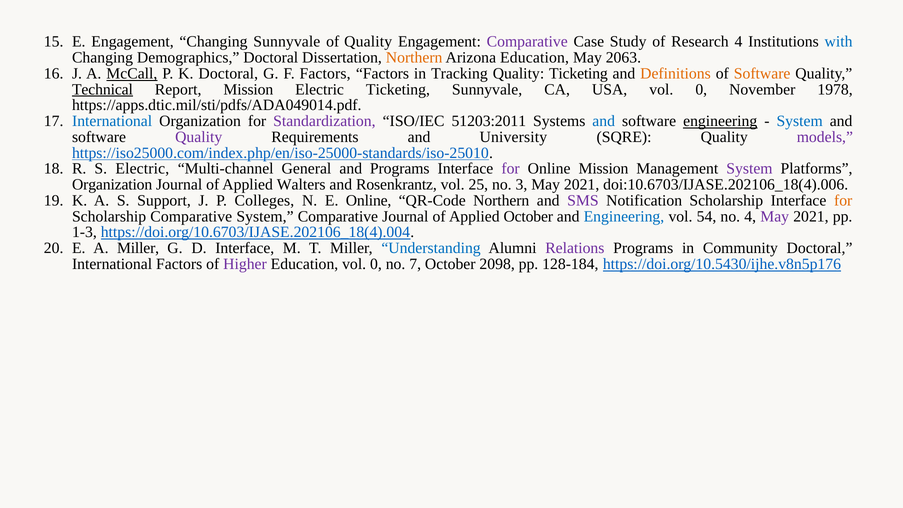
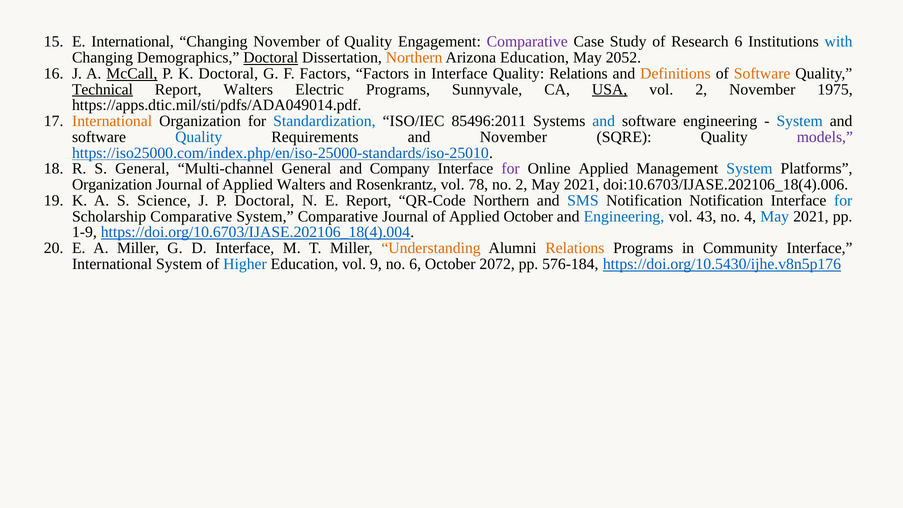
E Engagement: Engagement -> International (133, 42)
Changing Sunnyvale: Sunnyvale -> November (287, 42)
Research 4: 4 -> 6 (738, 42)
Doctoral underline: none -> present (271, 58)
2063: 2063 -> 2052 (623, 58)
in Tracking: Tracking -> Interface (459, 74)
Quality Ticketing: Ticketing -> Relations (578, 74)
Report Mission: Mission -> Walters (248, 89)
Electric Ticketing: Ticketing -> Programs (398, 89)
USA underline: none -> present (610, 89)
0: 0 -> 2 (701, 89)
1978: 1978 -> 1975 (835, 89)
International colour: blue -> orange (112, 121)
Standardization colour: purple -> blue (324, 121)
51203:2011: 51203:2011 -> 85496:2011 (489, 121)
engineering underline: present -> none (720, 121)
Quality colour: purple -> blue (199, 137)
and University: University -> November (513, 137)
S Electric: Electric -> General (142, 169)
and Programs: Programs -> Company (400, 169)
Online Mission: Mission -> Applied (603, 169)
System colour: purple -> blue (749, 169)
25: 25 -> 78 (478, 185)
no 3: 3 -> 2 (521, 185)
Support: Support -> Science (164, 200)
P Colleges: Colleges -> Doctoral (264, 200)
E Online: Online -> Report (369, 200)
SMS colour: purple -> blue (583, 200)
Notification Scholarship: Scholarship -> Notification (726, 200)
for colour: orange -> blue (843, 200)
54: 54 -> 43 (707, 216)
May colour: purple -> blue (775, 216)
1-3: 1-3 -> 1-9 (84, 232)
Understanding colour: blue -> orange (431, 248)
Relations colour: purple -> orange (575, 248)
Community Doctoral: Doctoral -> Interface (820, 248)
International Factors: Factors -> System (179, 264)
Higher colour: purple -> blue (245, 264)
Education vol 0: 0 -> 9 (376, 264)
no 7: 7 -> 6 (415, 264)
2098: 2098 -> 2072 (497, 264)
128-184: 128-184 -> 576-184 (570, 264)
